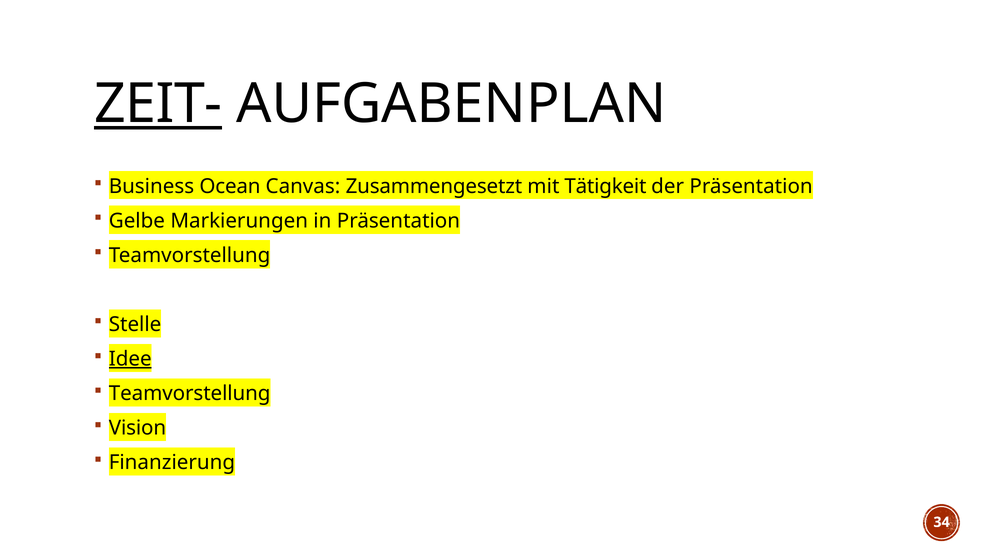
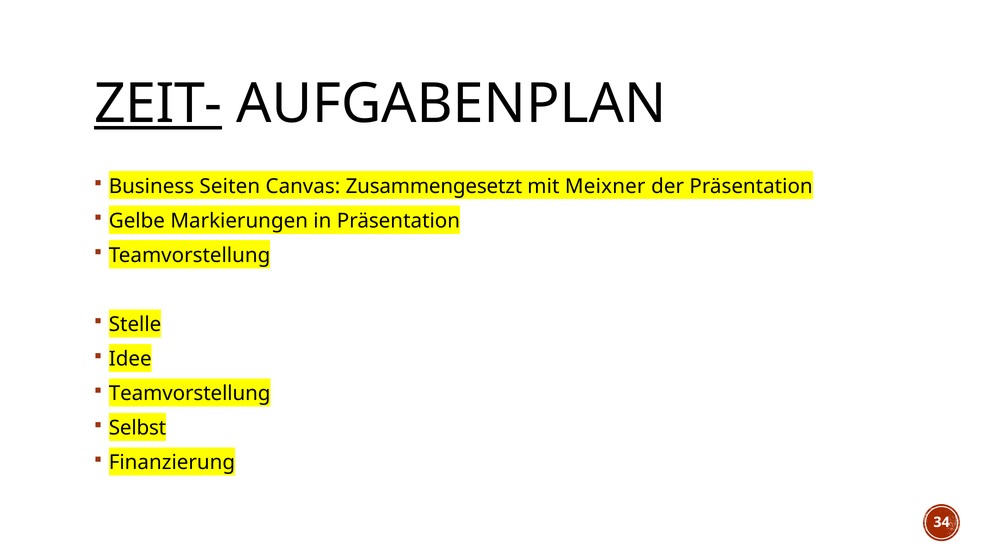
Ocean: Ocean -> Seiten (230, 186)
Tätigkeit: Tätigkeit -> Meixner (605, 186)
Idee underline: present -> none (130, 359)
Vision: Vision -> Selbst (137, 428)
